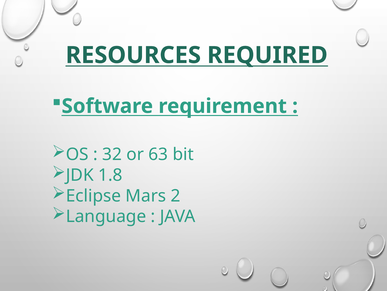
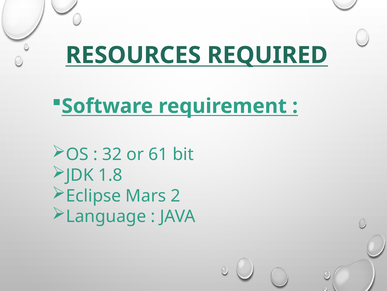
63: 63 -> 61 (158, 154)
